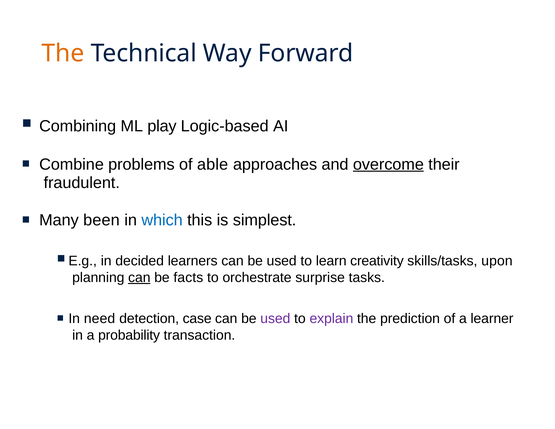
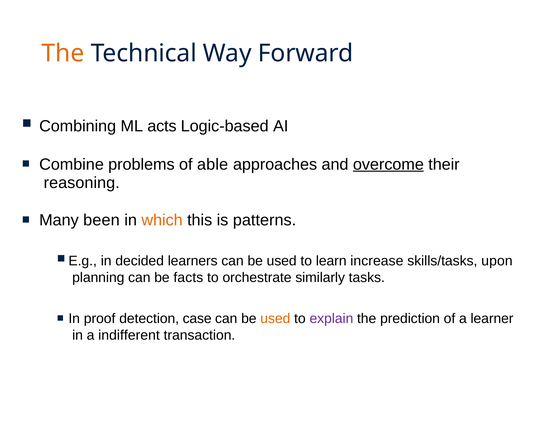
play: play -> acts (162, 126)
fraudulent: fraudulent -> reasoning (82, 183)
which colour: blue -> orange (162, 220)
simplest: simplest -> patterns (265, 220)
creativity: creativity -> increase (377, 261)
can underline: present -> none (139, 277)
surprise: surprise -> similarly (320, 277)
need: need -> proof (100, 318)
used colour: purple -> orange (275, 318)
probability: probability -> indifferent (129, 335)
